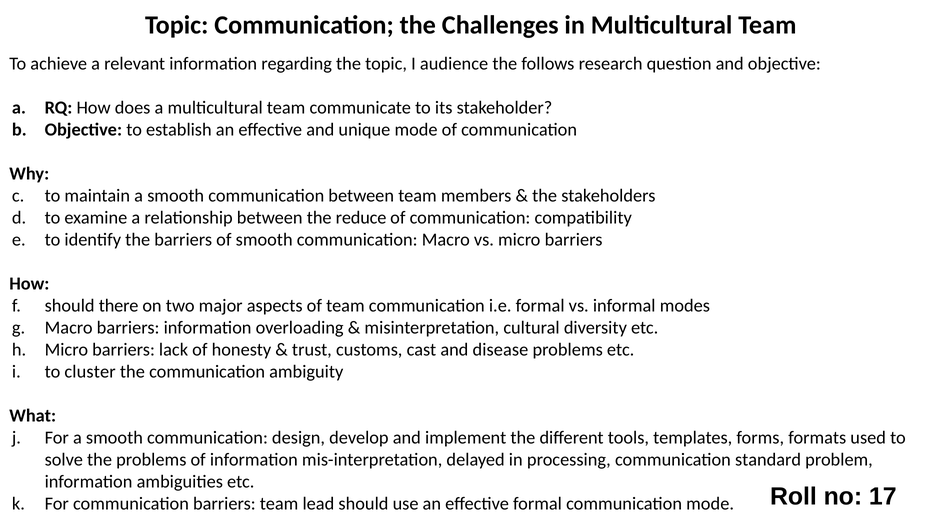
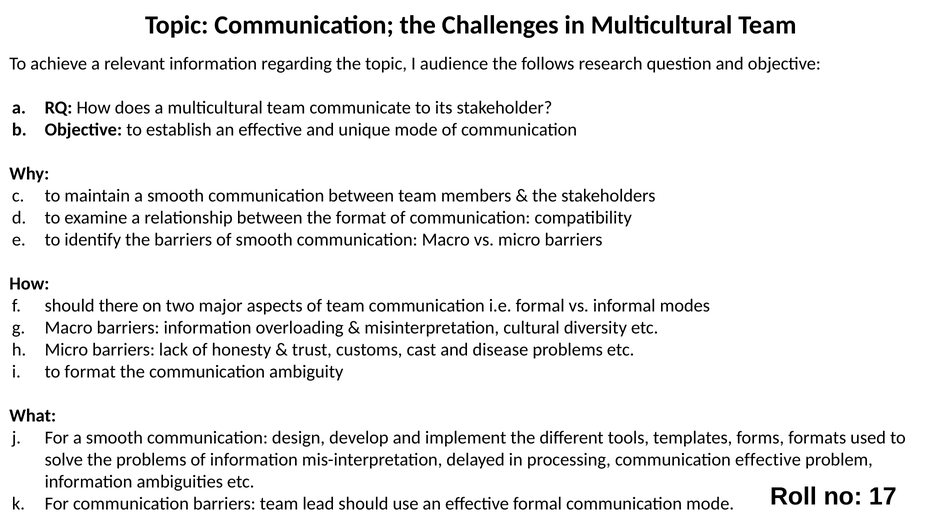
the reduce: reduce -> format (361, 218)
to cluster: cluster -> format (90, 372)
communication standard: standard -> effective (768, 460)
